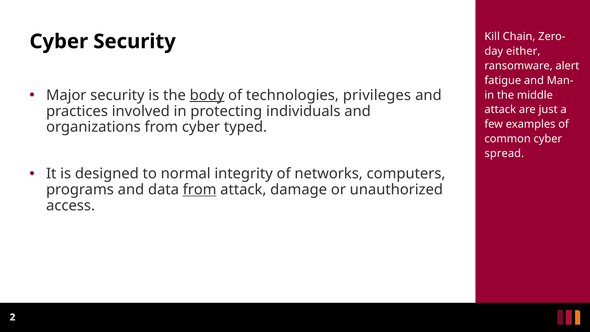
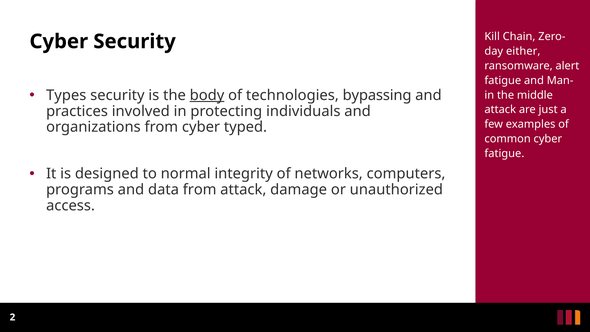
Major: Major -> Types (66, 95)
privileges: privileges -> bypassing (377, 95)
spread: spread -> fatigue (504, 153)
from underline: present -> none (200, 190)
